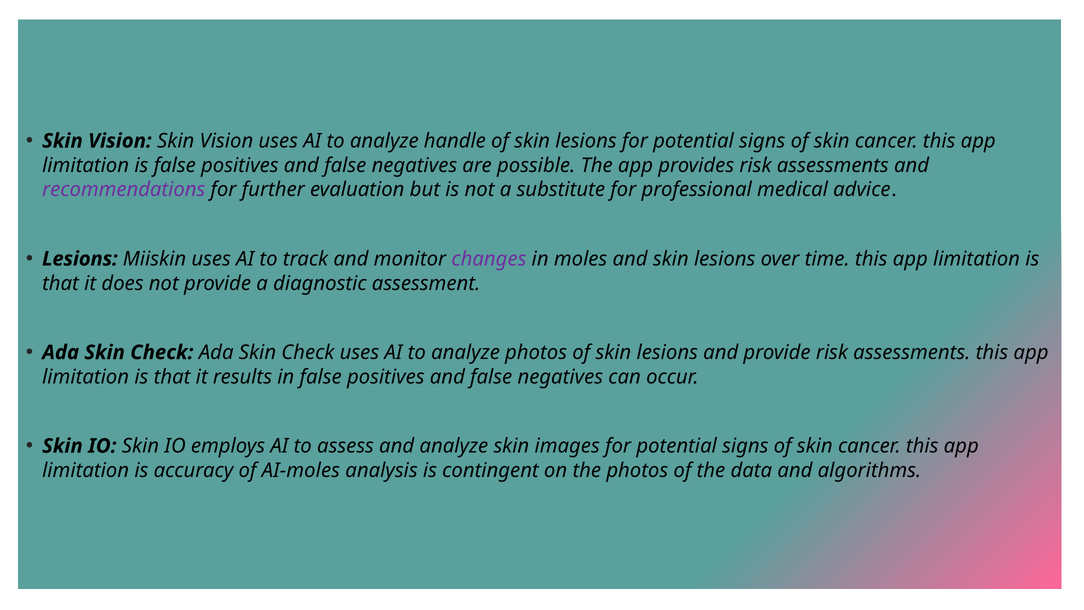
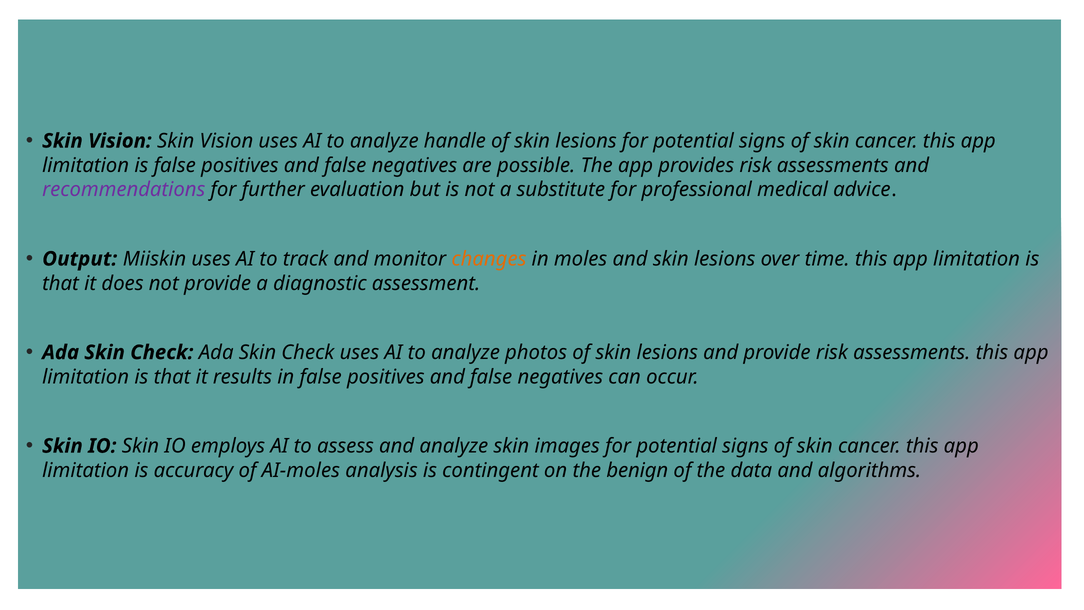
Lesions: Lesions -> Output (80, 259)
changes colour: purple -> orange (489, 259)
the photos: photos -> benign (637, 470)
